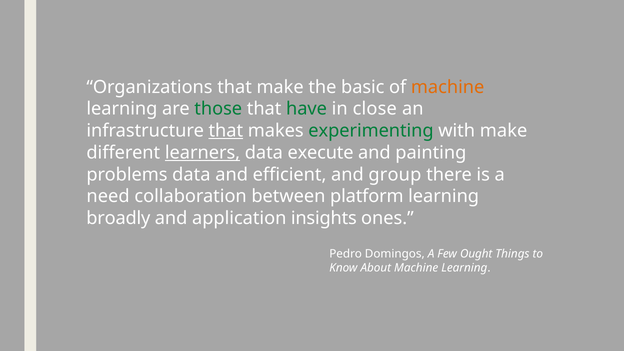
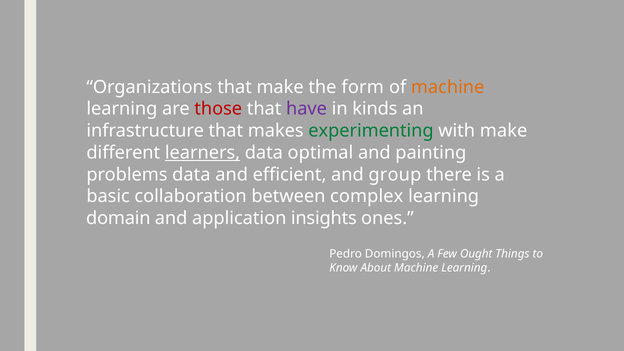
basic: basic -> form (363, 87)
those colour: green -> red (218, 109)
have colour: green -> purple (307, 109)
close: close -> kinds (375, 109)
that underline: present -> none (226, 131)
execute: execute -> optimal (320, 153)
need: need -> basic (108, 196)
platform: platform -> complex (367, 196)
broadly: broadly -> domain (118, 218)
